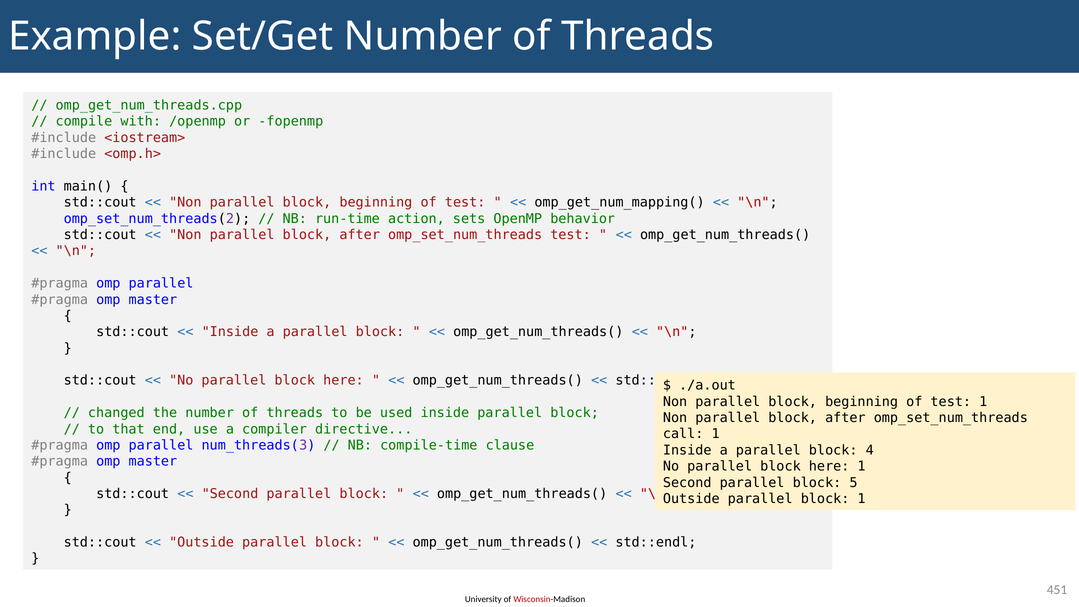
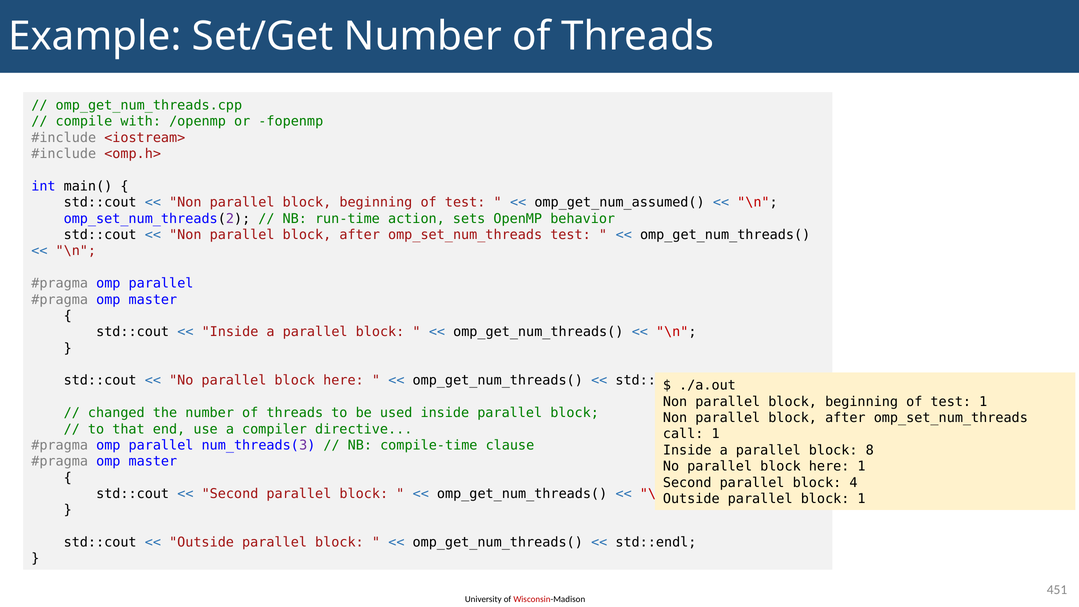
omp_get_num_mapping(: omp_get_num_mapping( -> omp_get_num_assumed( (620, 202)
4: 4 -> 8 (870, 450)
5: 5 -> 4 (853, 483)
